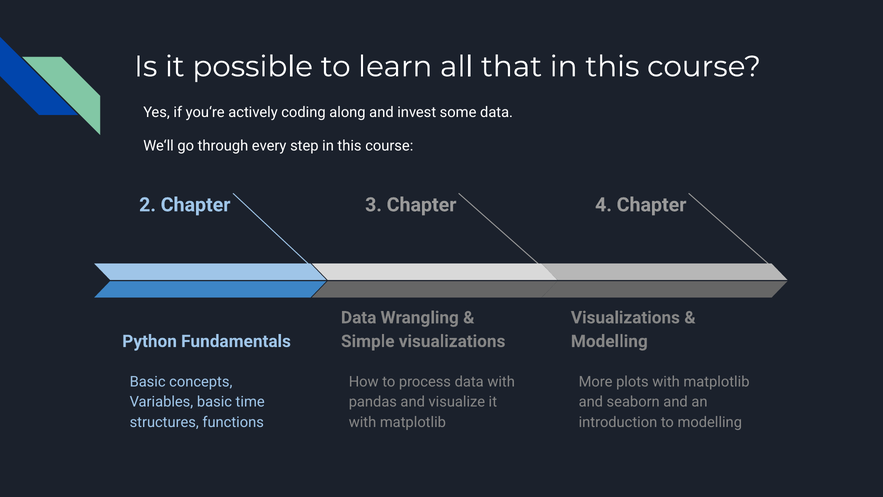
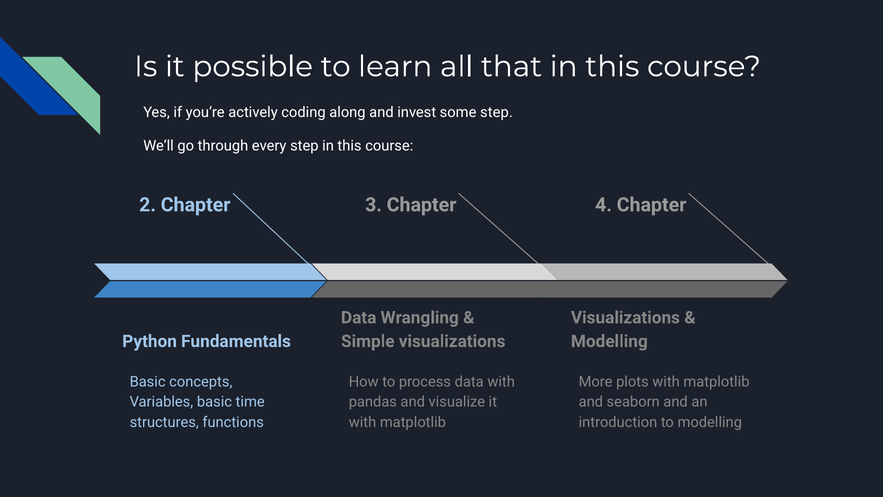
some data: data -> step (496, 112)
